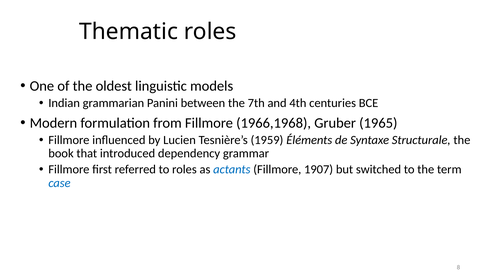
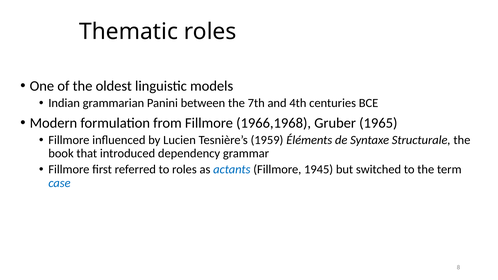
1907: 1907 -> 1945 (319, 170)
